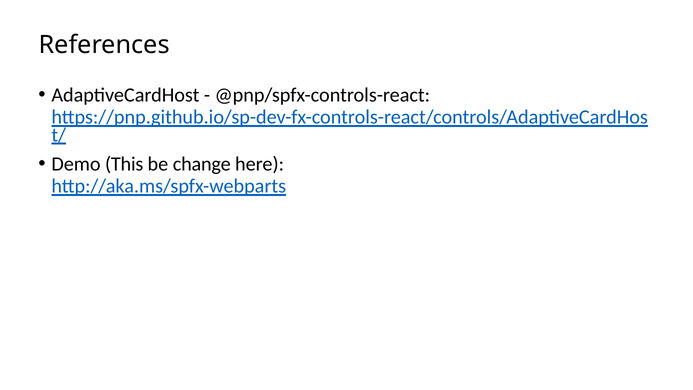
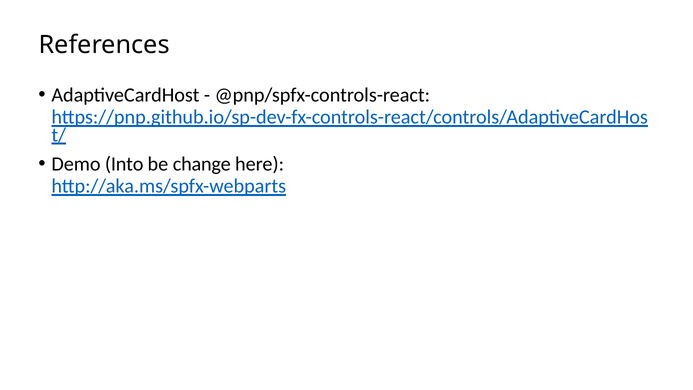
This: This -> Into (124, 164)
